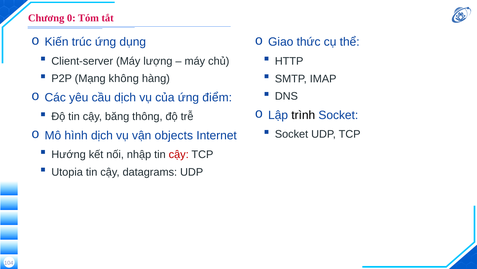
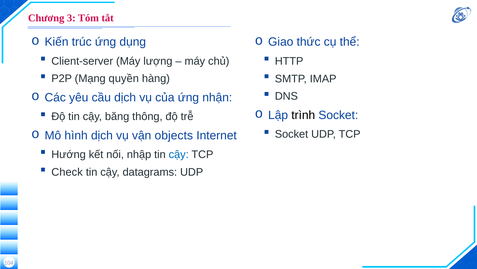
0: 0 -> 3 (71, 18)
không: không -> quyền (124, 78)
điểm: điểm -> nhận (217, 97)
cậy colour: red -> blue (179, 154)
Utopia: Utopia -> Check (67, 172)
